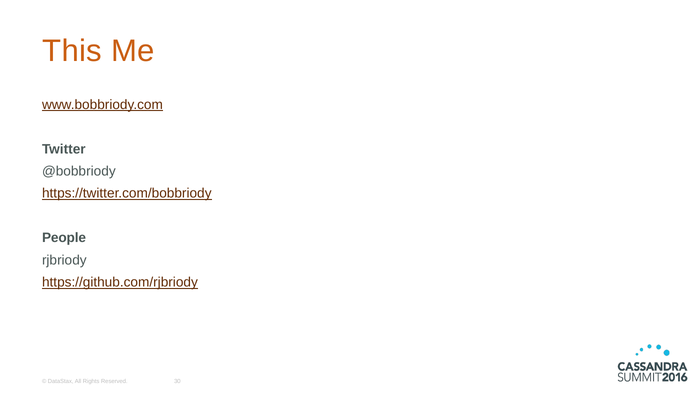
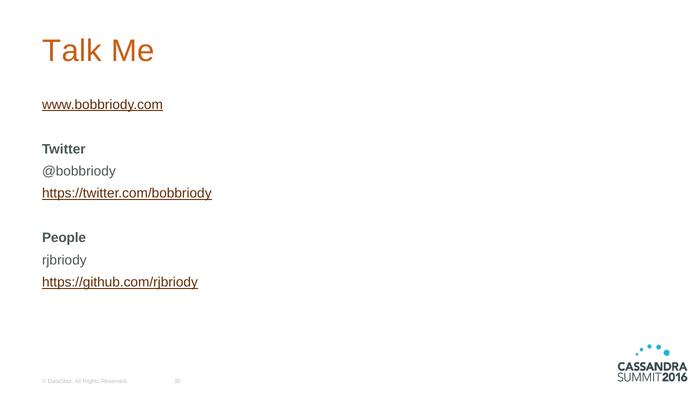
This: This -> Talk (72, 51)
